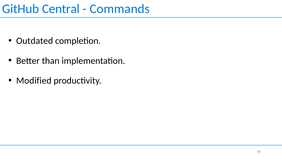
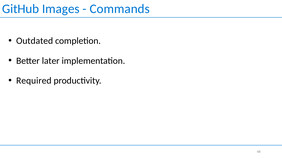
Central: Central -> Images (61, 9)
than: than -> later (51, 61)
Modified: Modified -> Required (34, 80)
